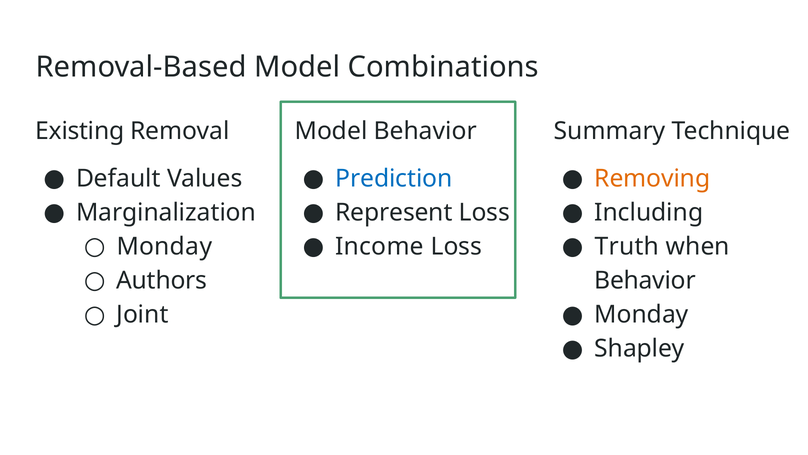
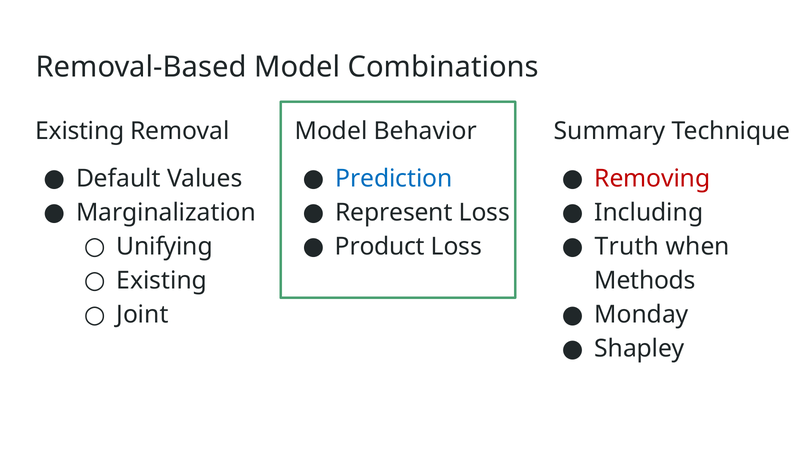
Removing colour: orange -> red (652, 178)
Monday: Monday -> Unifying (165, 246)
Income: Income -> Product (380, 246)
Authors: Authors -> Existing (162, 280)
Behavior: Behavior -> Methods (645, 280)
